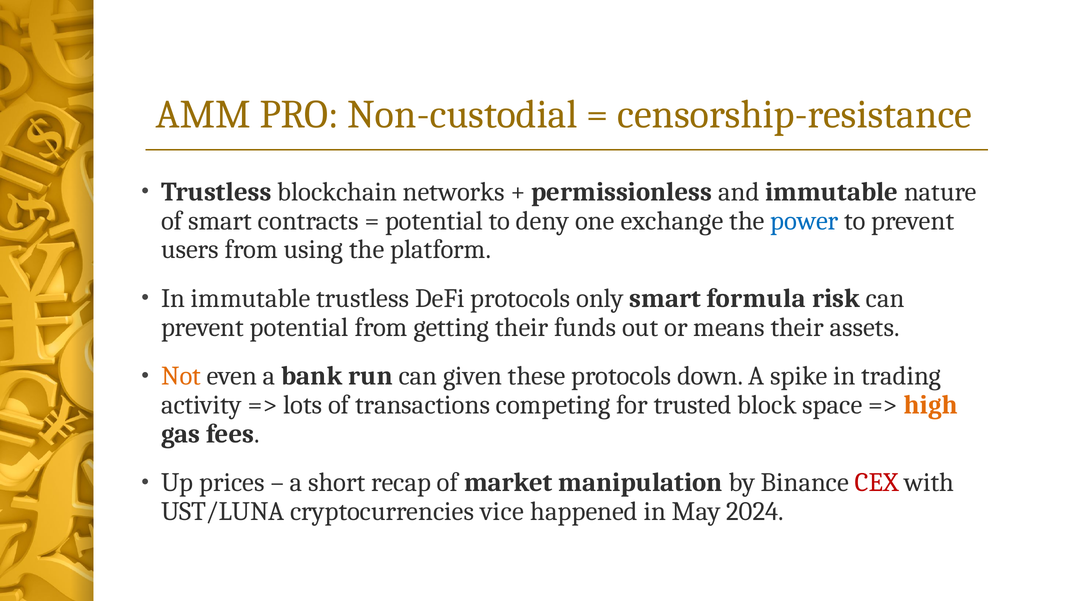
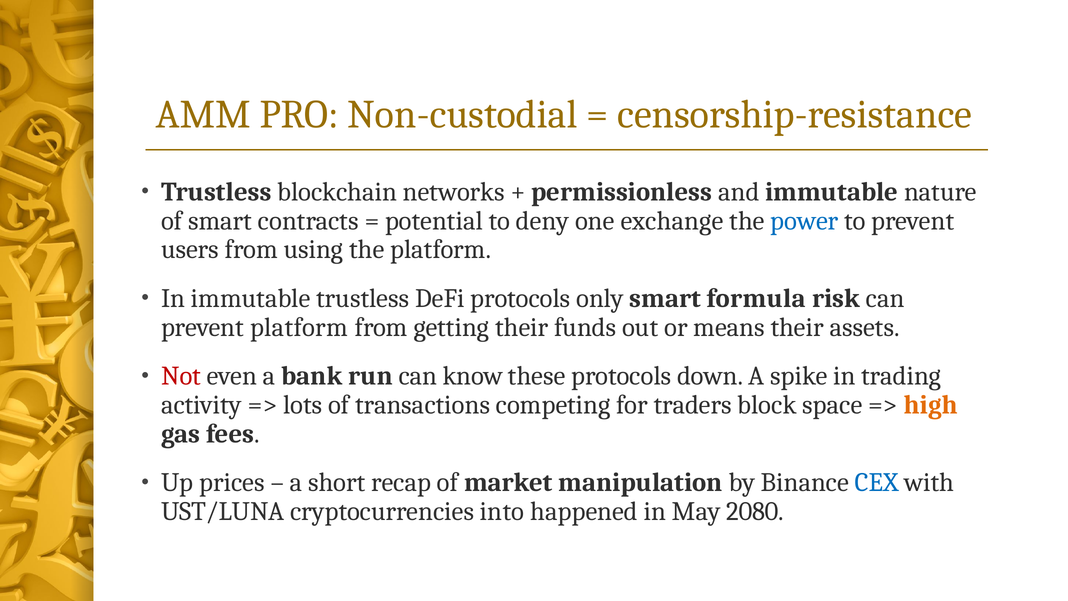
prevent potential: potential -> platform (299, 327)
Not colour: orange -> red (181, 376)
given: given -> know (473, 376)
trusted: trusted -> traders (693, 405)
CEX colour: red -> blue (877, 483)
vice: vice -> into (502, 511)
2024: 2024 -> 2080 (755, 511)
